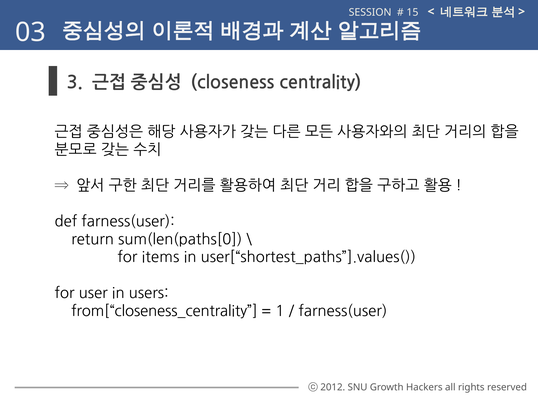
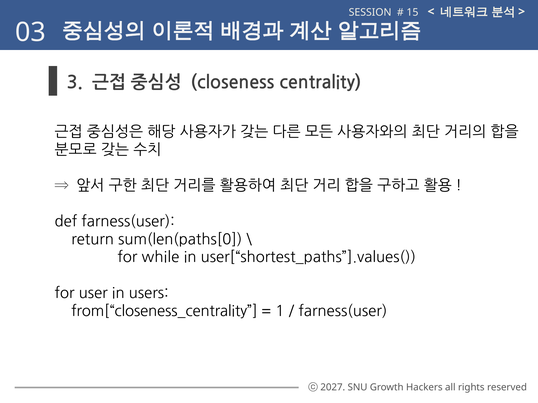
items: items -> while (160, 258)
2012: 2012 -> 2027 (333, 388)
